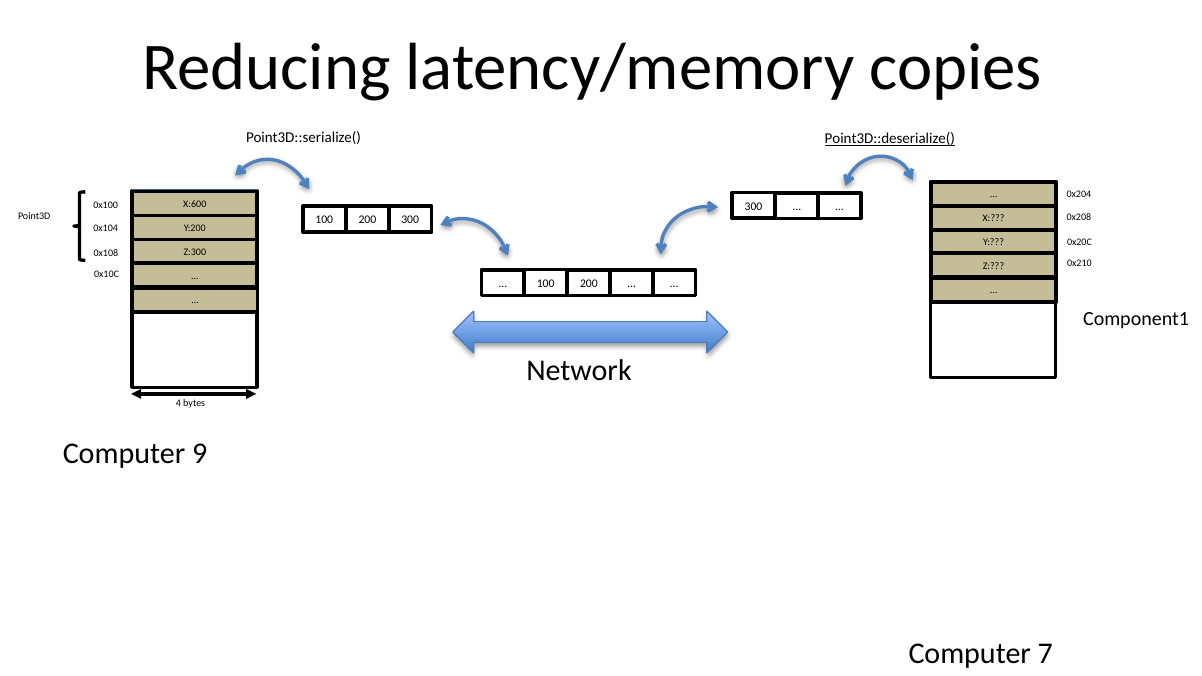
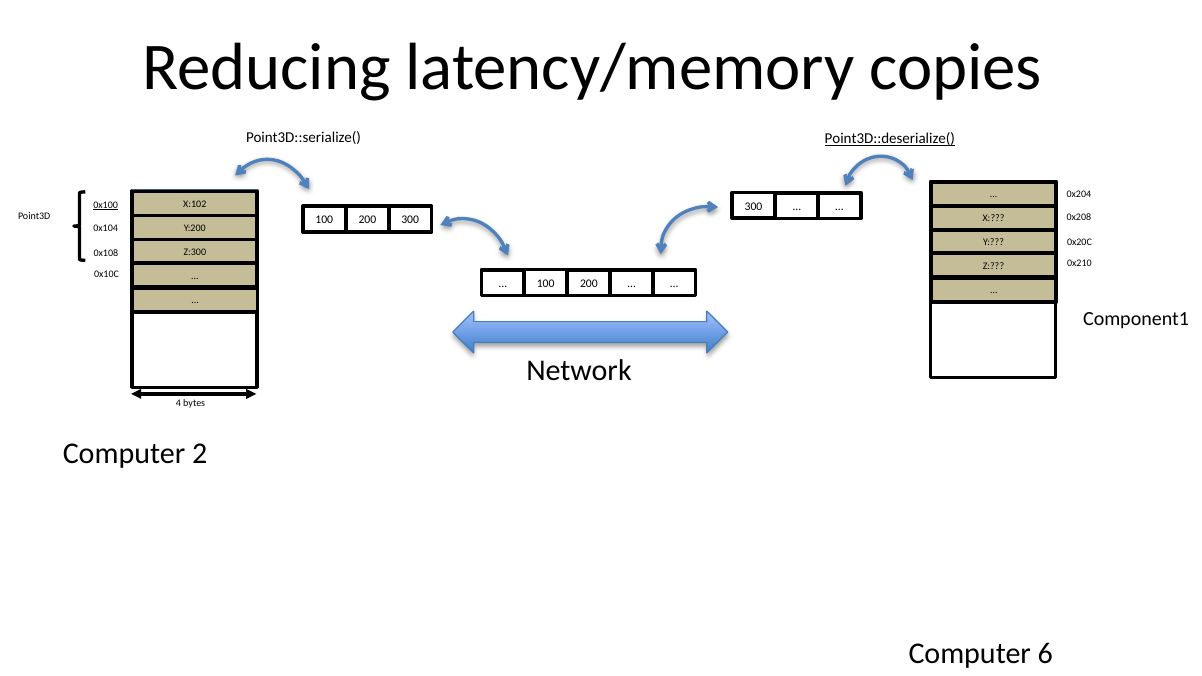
X:600: X:600 -> X:102 (195, 204)
0x100 underline: none -> present (106, 205)
9: 9 -> 2 (200, 453)
7: 7 -> 6 (1045, 654)
